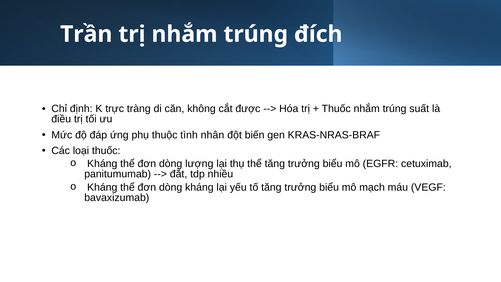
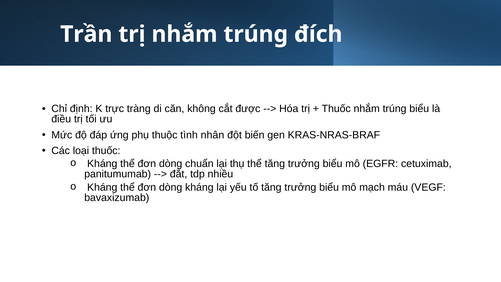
trúng suất: suất -> biểu (419, 109)
lượng: lượng -> chuẩn (199, 164)
